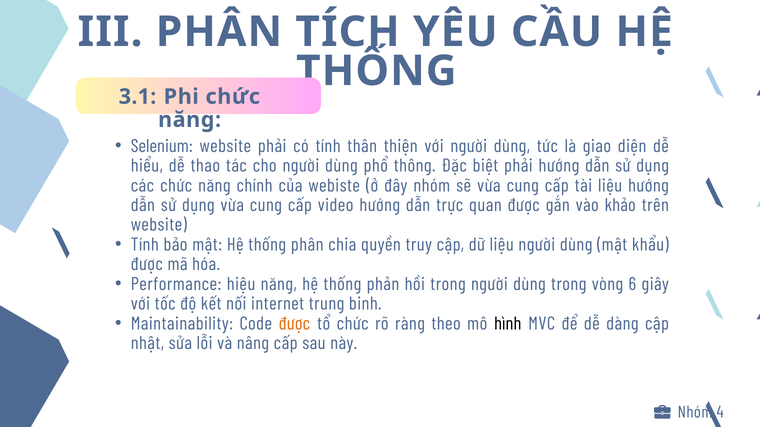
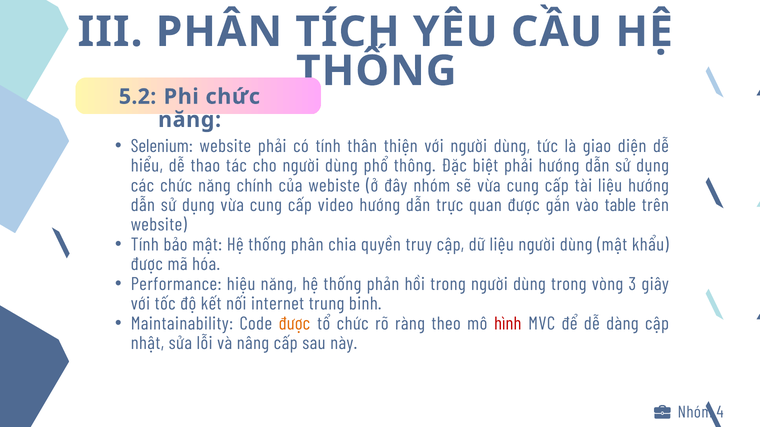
3.1: 3.1 -> 5.2 (138, 97)
khảo: khảo -> table (620, 205)
6: 6 -> 3 (632, 284)
hình colour: black -> red (508, 324)
